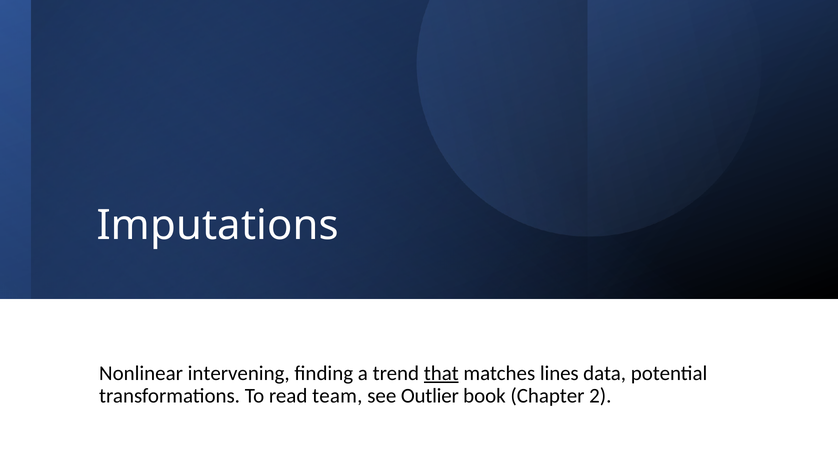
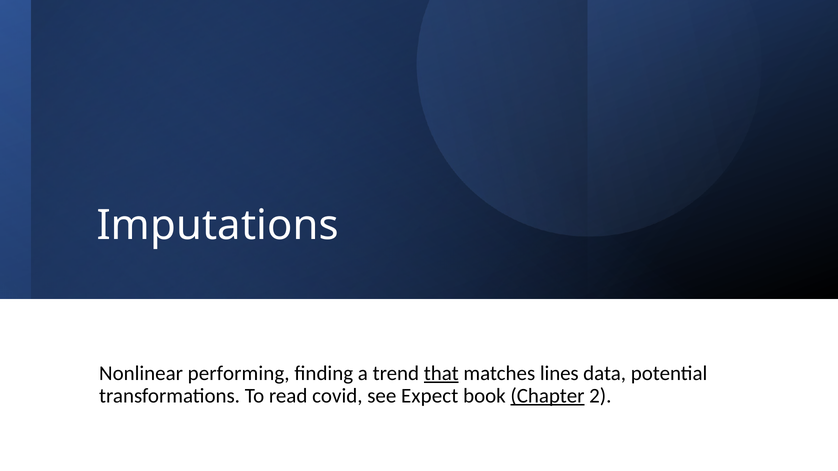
intervening: intervening -> performing (239, 373)
team: team -> covid (337, 396)
Outlier: Outlier -> Expect (430, 396)
Chapter underline: none -> present (547, 396)
